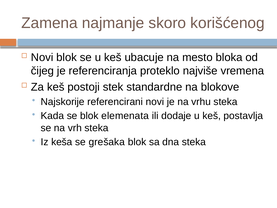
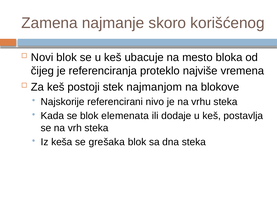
standardne: standardne -> najmanjom (154, 87)
referencirani novi: novi -> nivo (155, 102)
